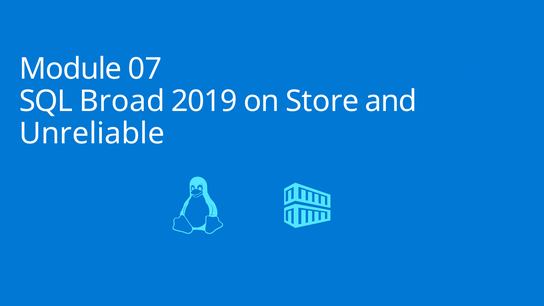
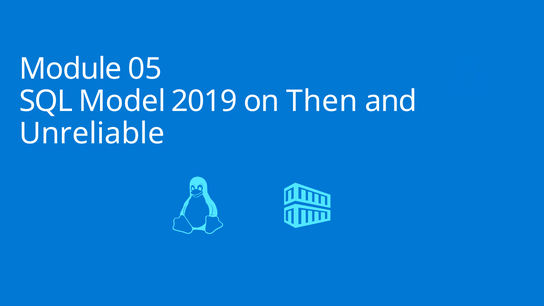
07: 07 -> 05 (145, 69)
Broad: Broad -> Model (122, 101)
Store: Store -> Then (322, 101)
